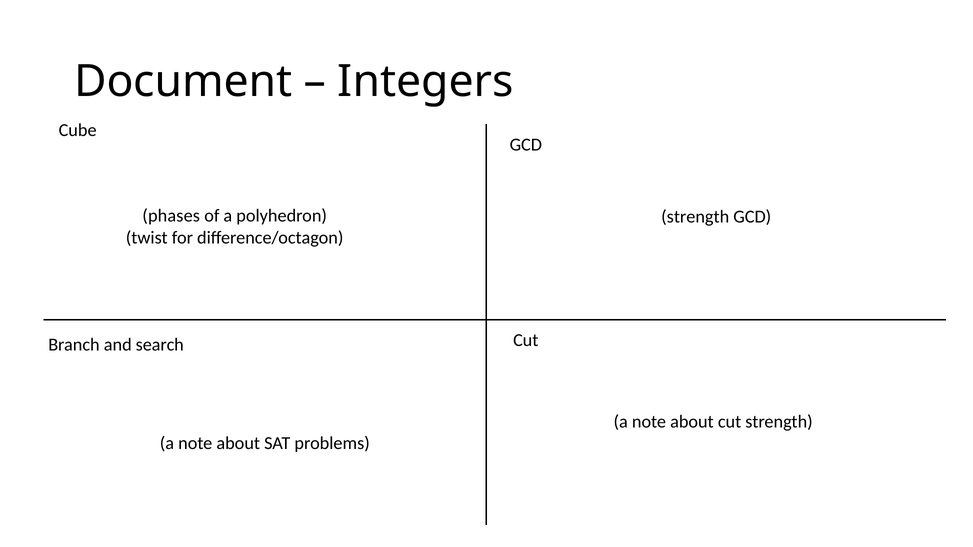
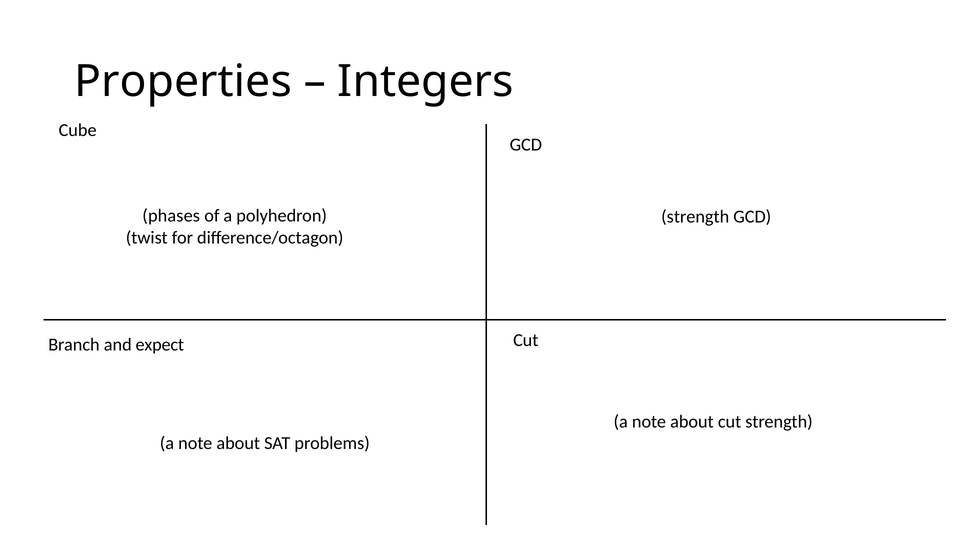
Document: Document -> Properties (183, 82)
search: search -> expect (160, 345)
